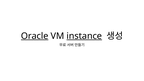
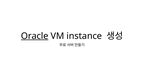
instance underline: present -> none (84, 36)
